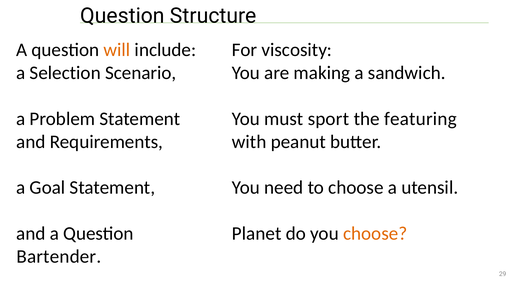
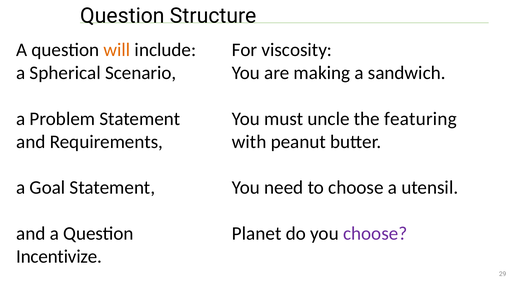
Selection: Selection -> Spherical (65, 73)
sport: sport -> uncle (329, 119)
choose colour: orange -> purple (375, 233)
Bartender: Bartender -> Incentivize (59, 256)
